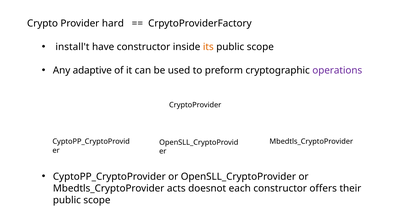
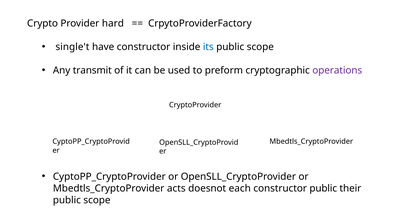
install't: install't -> single't (72, 47)
its colour: orange -> blue (208, 47)
adaptive: adaptive -> transmit (92, 71)
constructor offers: offers -> public (323, 189)
